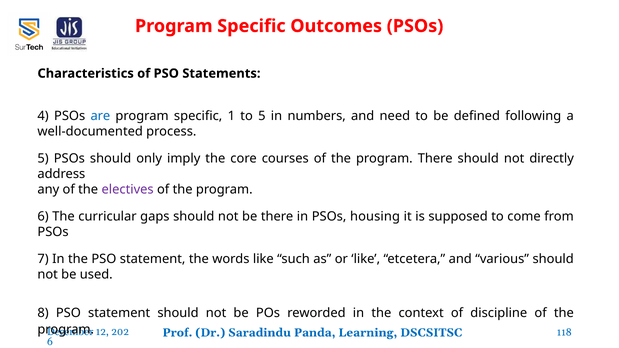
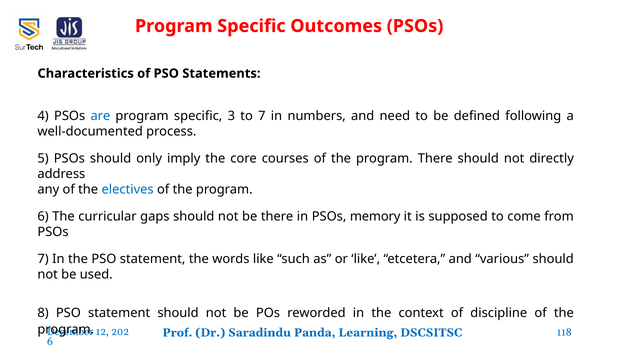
1: 1 -> 3 (231, 116)
to 5: 5 -> 7 (262, 116)
electives colour: purple -> blue (128, 190)
housing: housing -> memory (375, 217)
